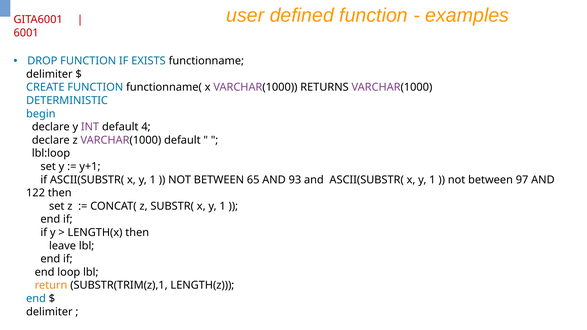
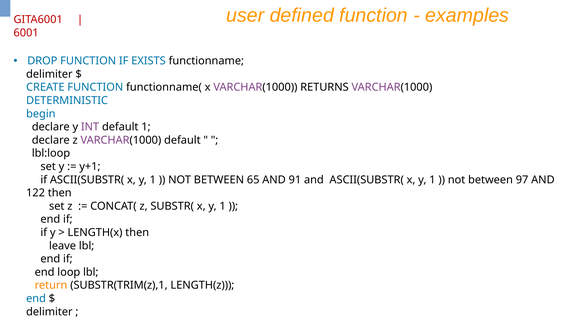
default 4: 4 -> 1 (146, 127)
93: 93 -> 91 (295, 180)
